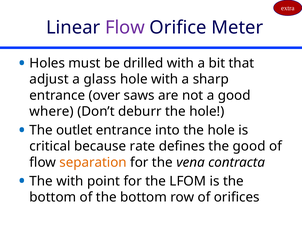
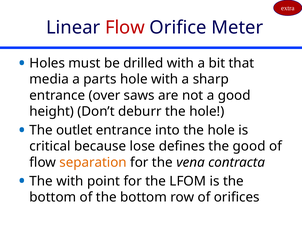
Flow colour: purple -> red (125, 28)
adjust: adjust -> media (49, 79)
glass: glass -> parts (100, 79)
where: where -> height (52, 112)
rate: rate -> lose (143, 147)
